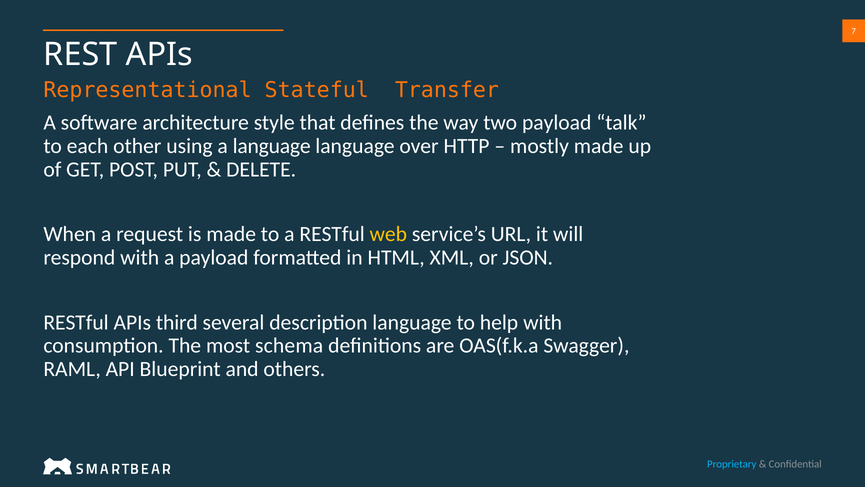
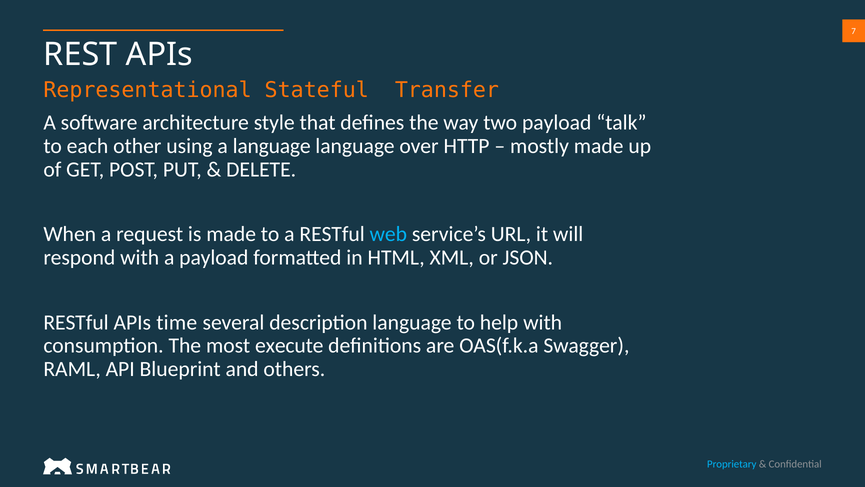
web colour: yellow -> light blue (388, 234)
third: third -> time (177, 322)
schema: schema -> execute (289, 345)
